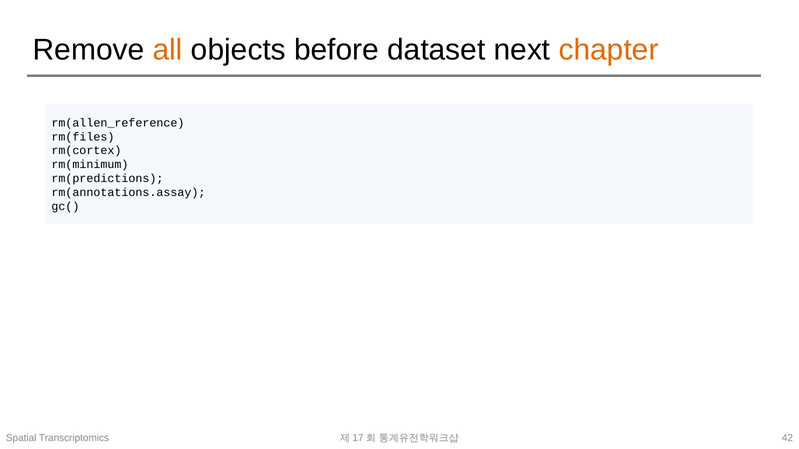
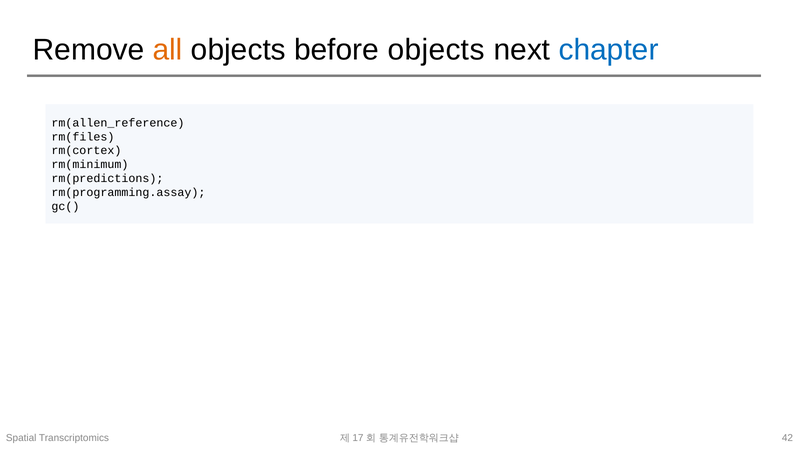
before dataset: dataset -> objects (436, 50)
chapter colour: orange -> blue (609, 50)
rm(annotations.assay: rm(annotations.assay -> rm(programming.assay (128, 193)
